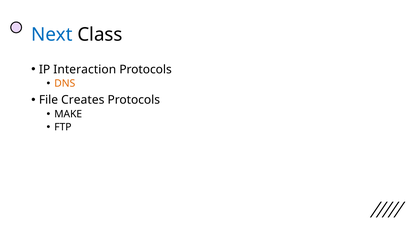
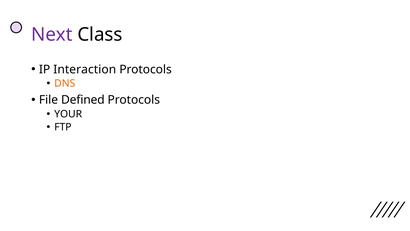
Next colour: blue -> purple (52, 34)
Creates: Creates -> Defined (83, 100)
MAKE: MAKE -> YOUR (68, 114)
